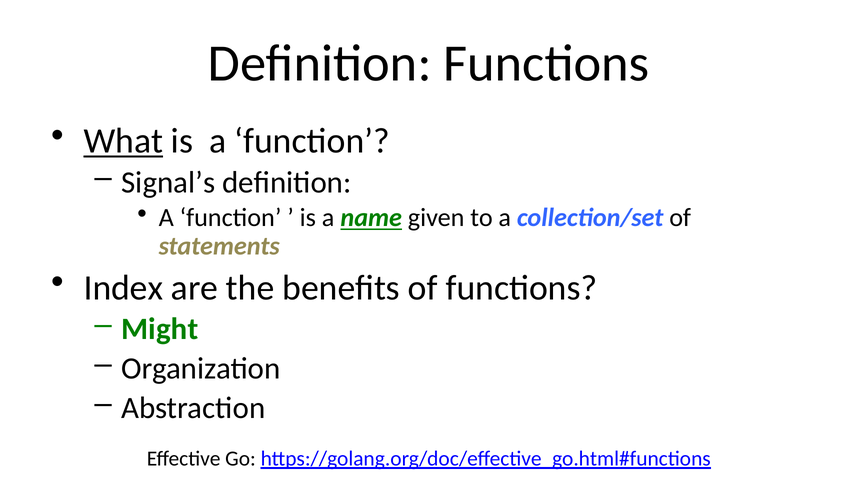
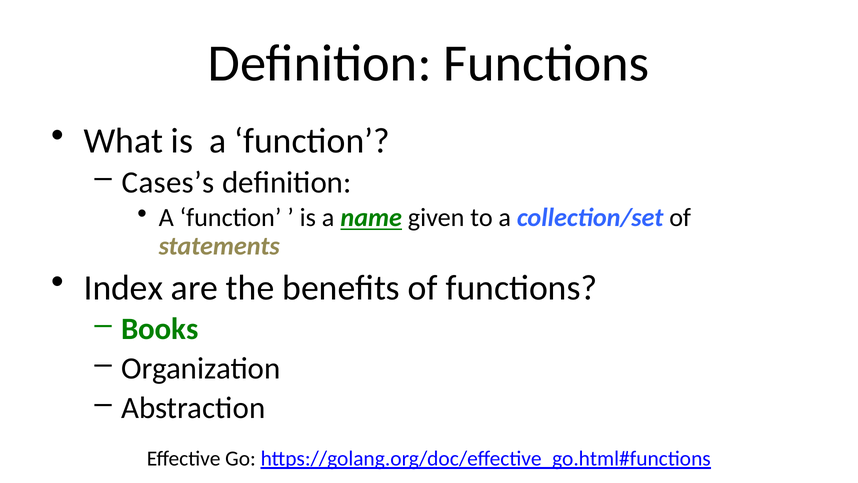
What underline: present -> none (123, 141)
Signal’s: Signal’s -> Cases’s (168, 182)
Might: Might -> Books (160, 329)
